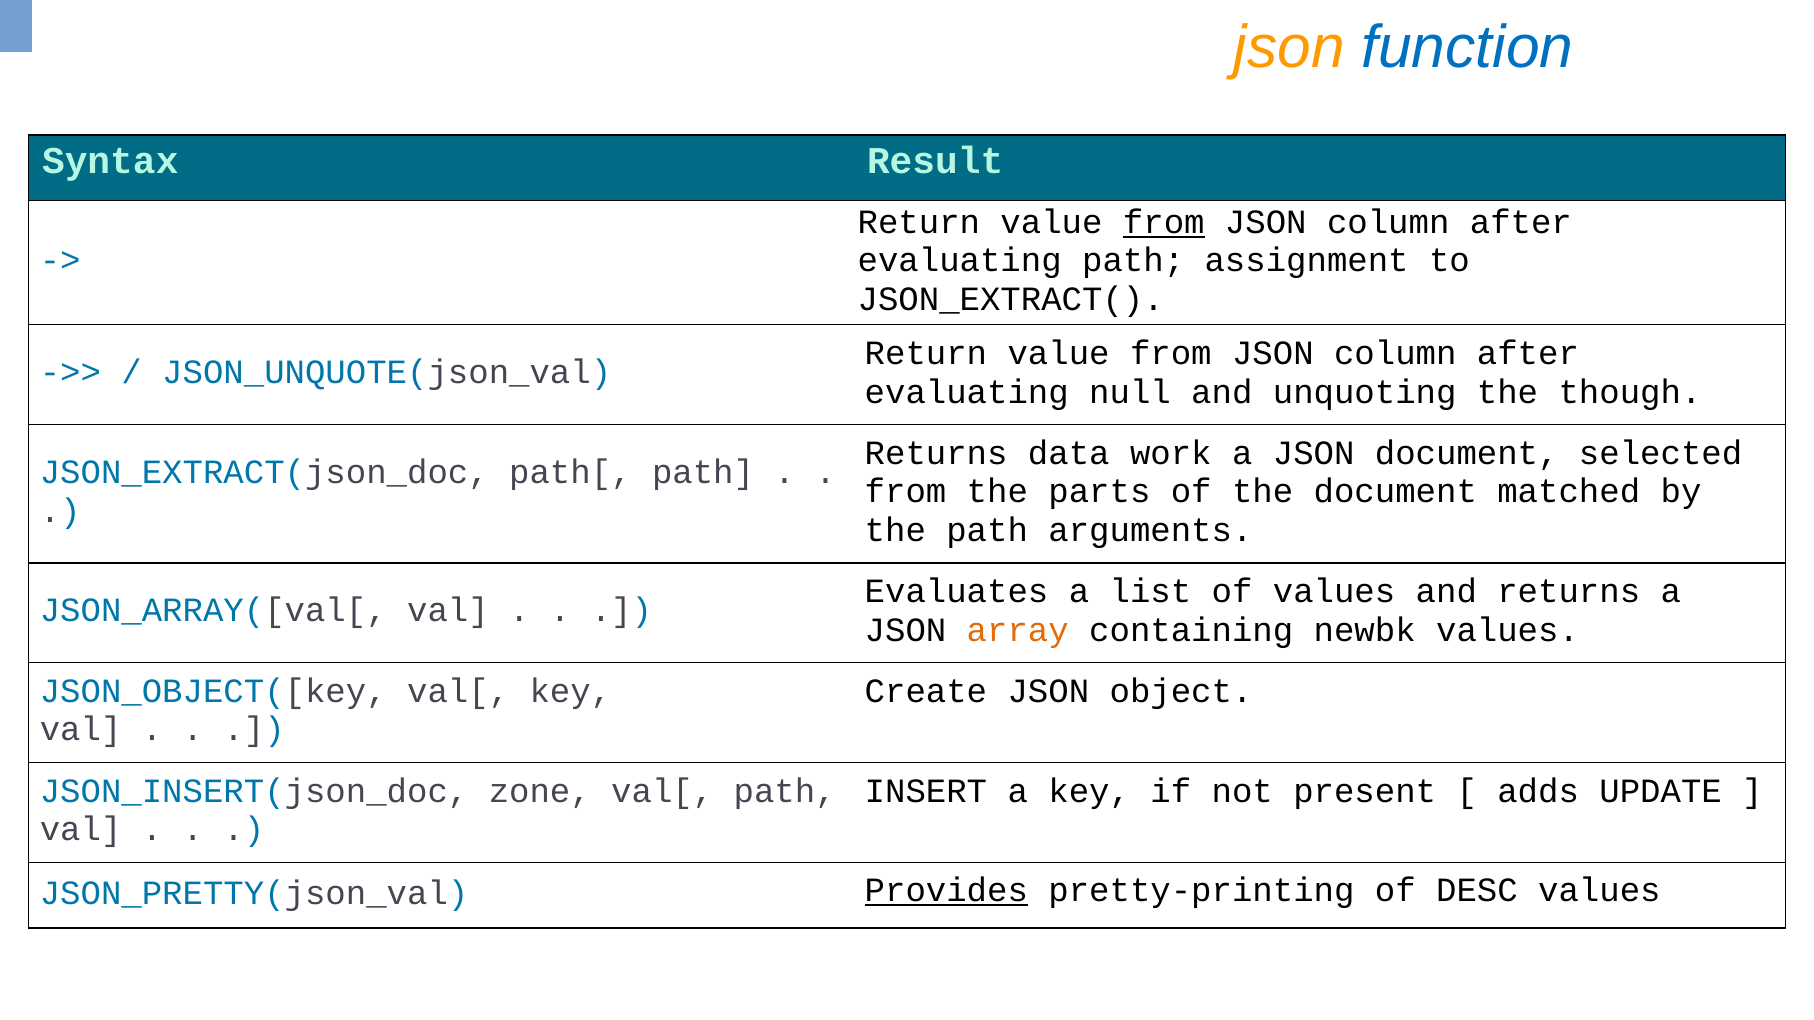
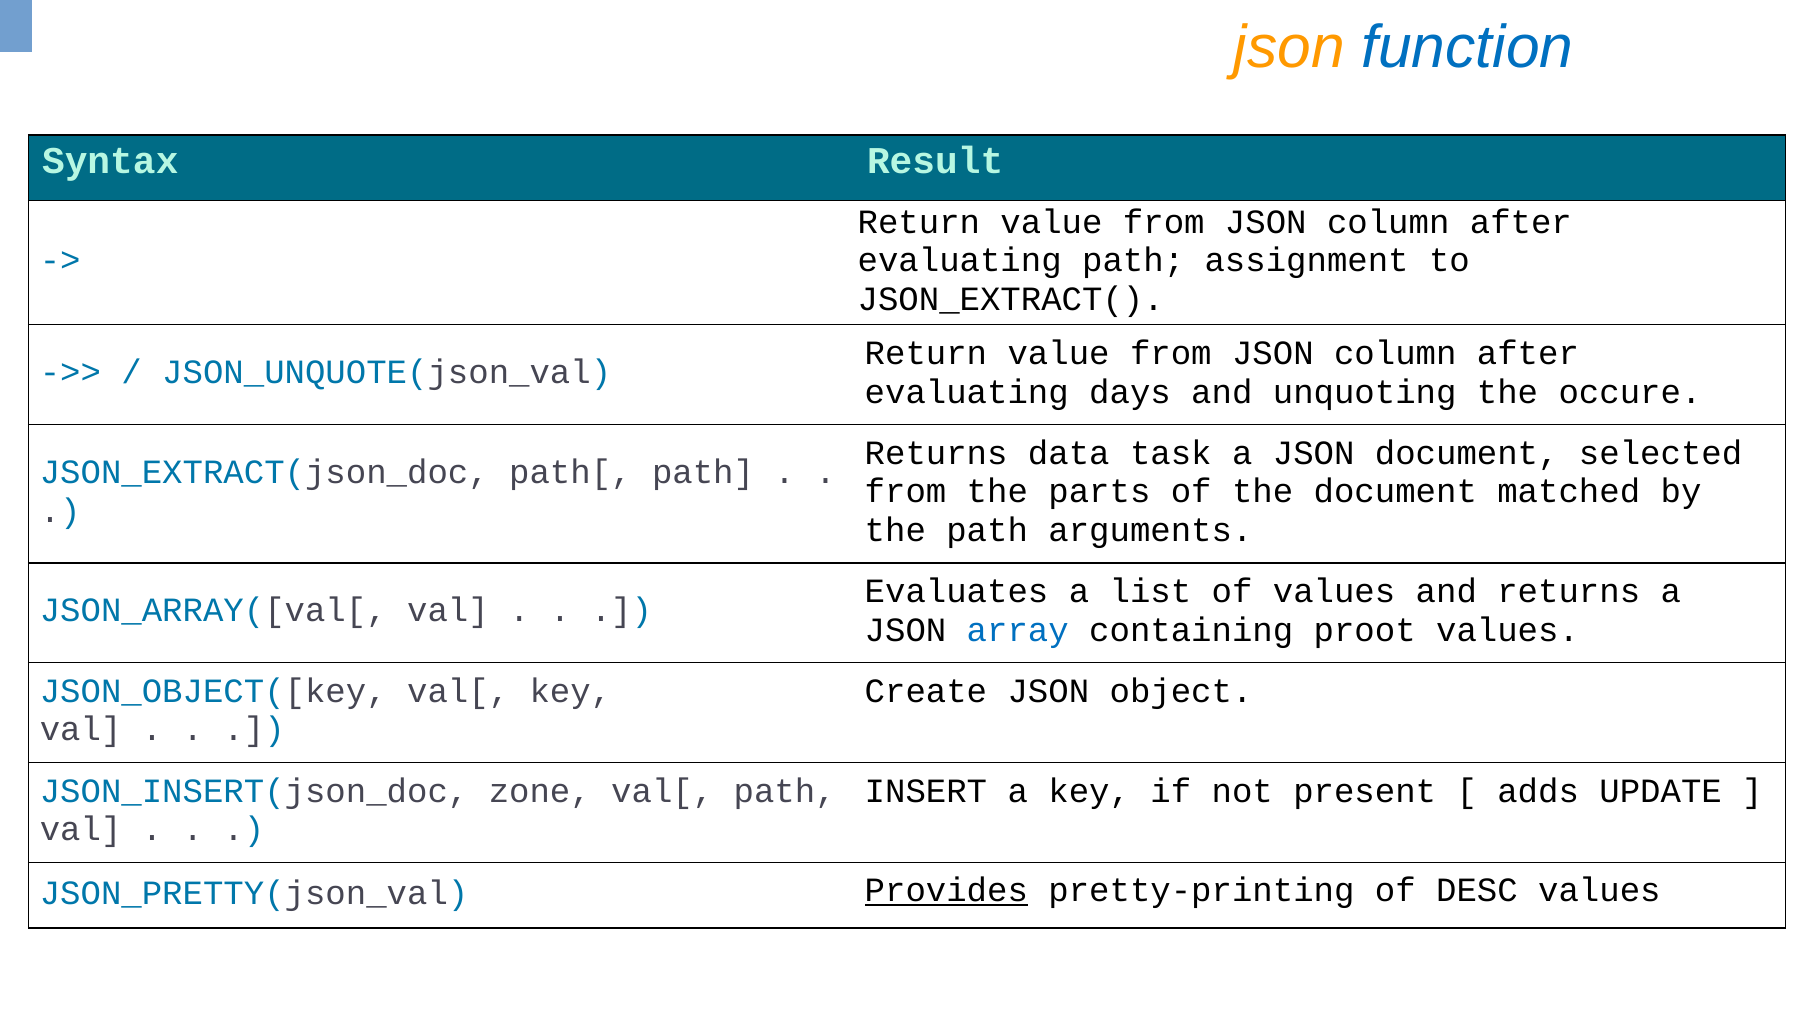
from underline: present -> none (1164, 222)
null: null -> days (1130, 392)
though: though -> occure (1630, 392)
work: work -> task (1171, 453)
array colour: orange -> blue (1018, 630)
newbk: newbk -> proot (1365, 630)
